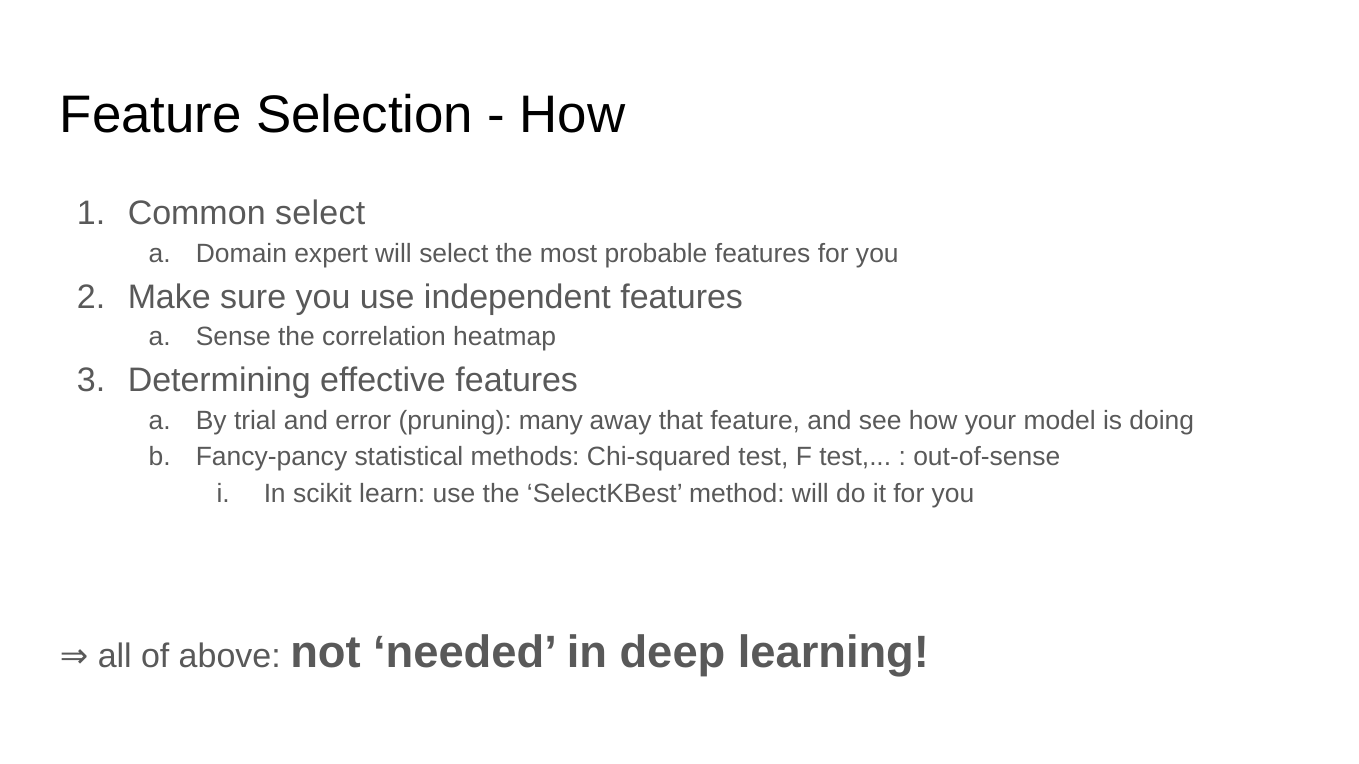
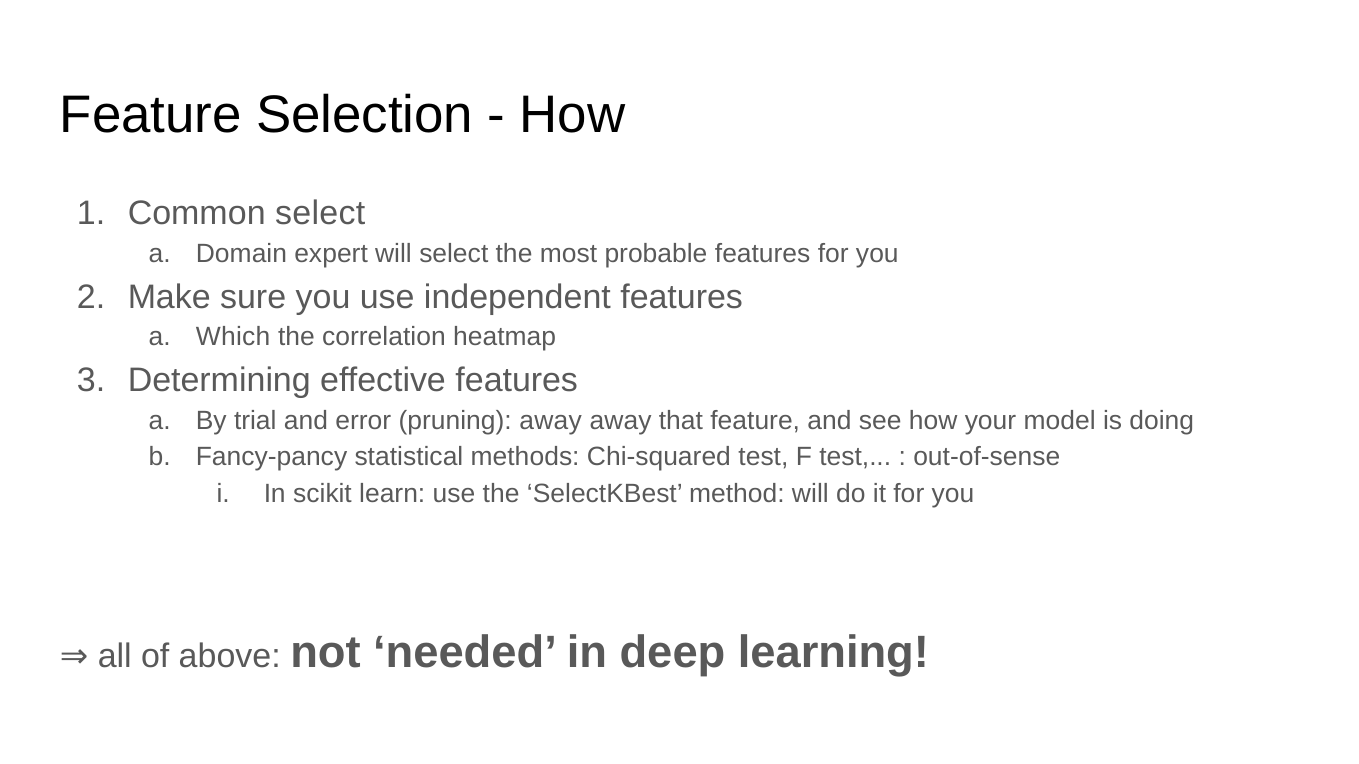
Sense: Sense -> Which (233, 337)
pruning many: many -> away (551, 421)
